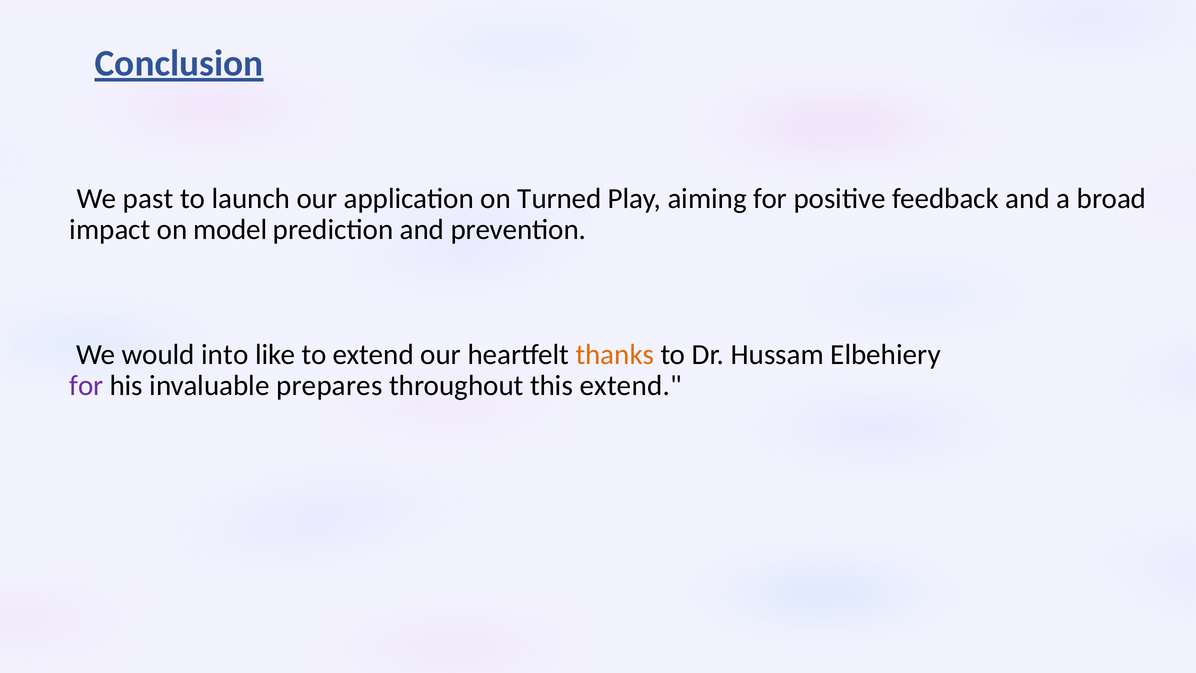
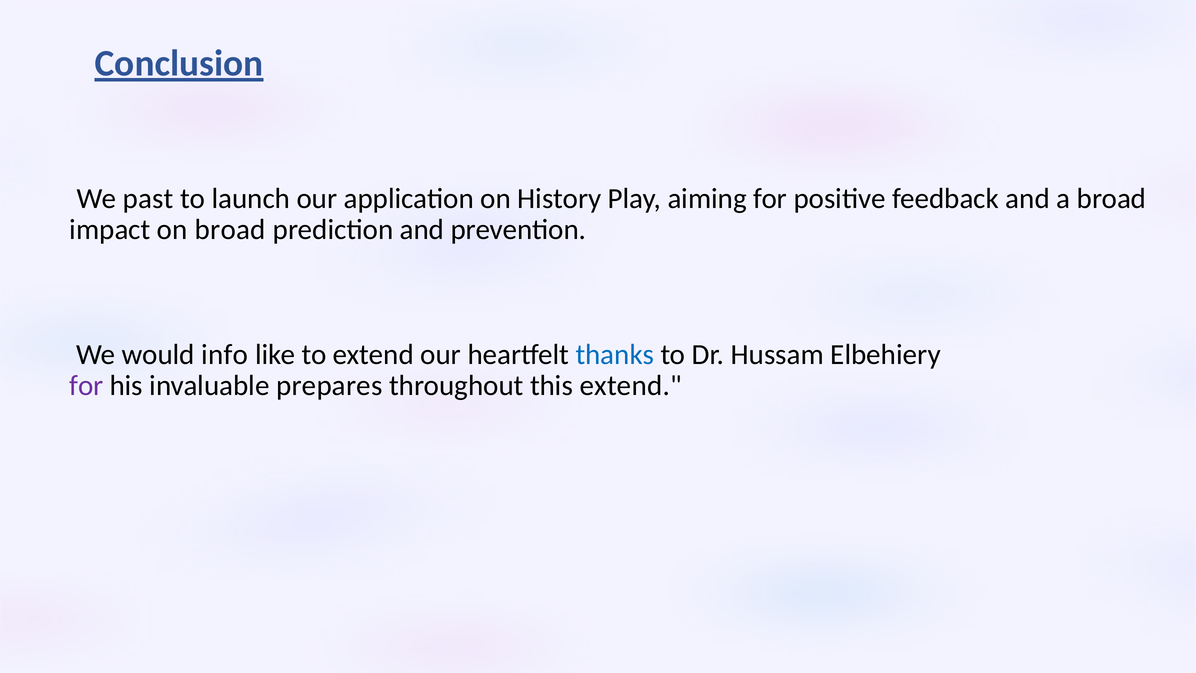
Turned: Turned -> History (559, 199)
on model: model -> broad (230, 230)
into: into -> info (225, 354)
thanks colour: orange -> blue (615, 354)
